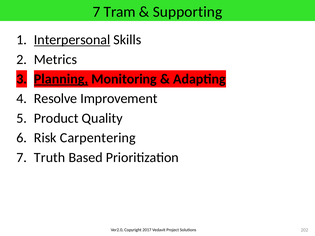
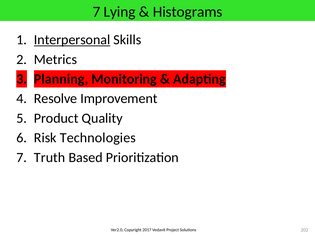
Tram: Tram -> Lying (120, 12)
Supporting: Supporting -> Histograms (188, 12)
Planning underline: present -> none (61, 79)
Carpentering: Carpentering -> Technologies (98, 138)
